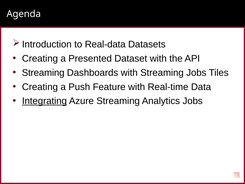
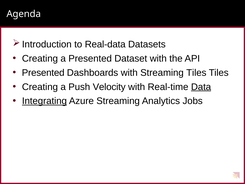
Streaming: Streaming -> Presented (43, 73)
Streaming Jobs: Jobs -> Tiles (196, 73)
Feature: Feature -> Velocity (109, 87)
Data underline: none -> present (201, 87)
